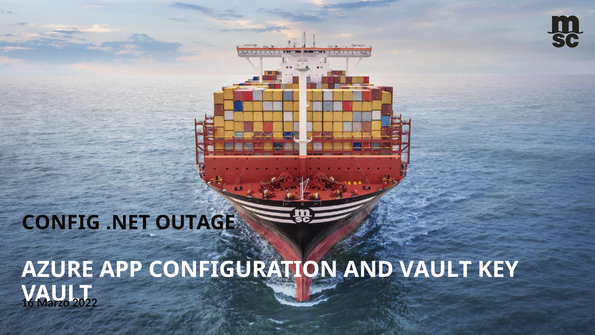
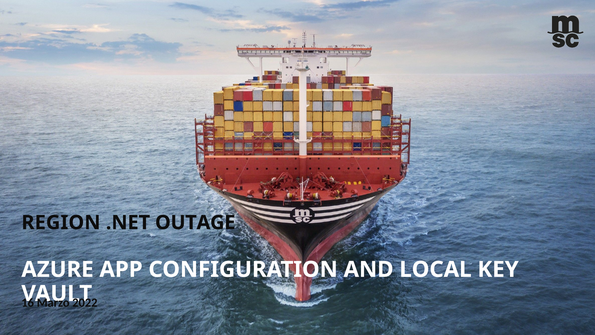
CONFIG: CONFIG -> REGION (61, 222)
AND VAULT: VAULT -> LOCAL (435, 269)
